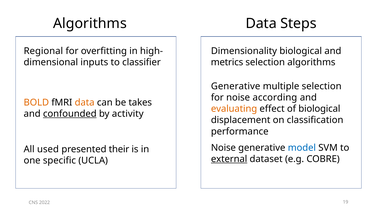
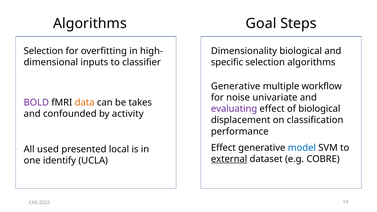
Data: Data -> Goal (261, 23)
Regional: Regional -> Selection (43, 51)
metrics: metrics -> specific (227, 62)
multiple selection: selection -> workflow (322, 86)
according: according -> univariate (275, 98)
BOLD colour: orange -> purple (36, 102)
evaluating colour: orange -> purple (234, 109)
confounded underline: present -> none (70, 114)
Noise: Noise -> Effect (223, 148)
their: their -> local (119, 149)
specific: specific -> identify (59, 161)
